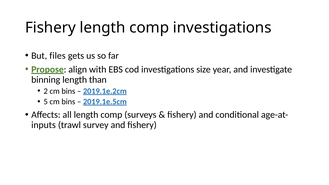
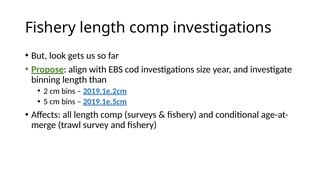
files: files -> look (58, 56)
inputs: inputs -> merge (44, 125)
